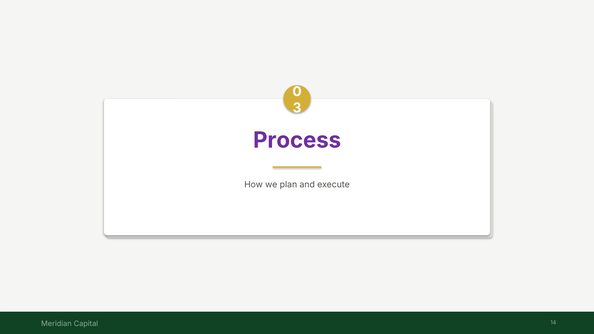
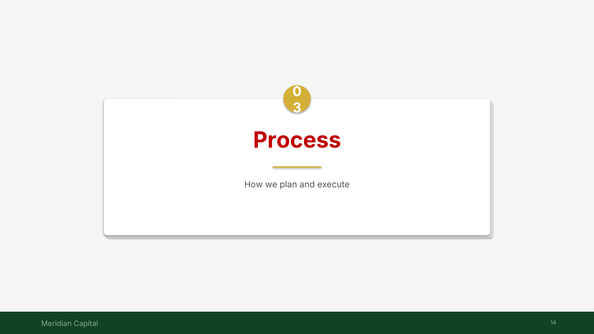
Process colour: purple -> red (297, 140)
